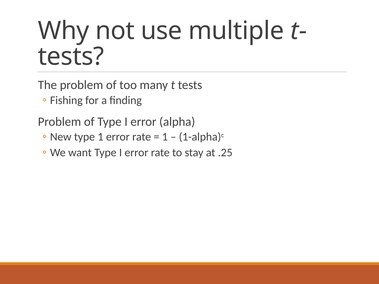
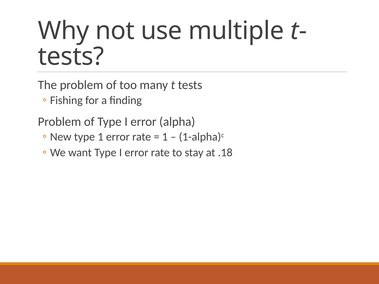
.25: .25 -> .18 (225, 153)
